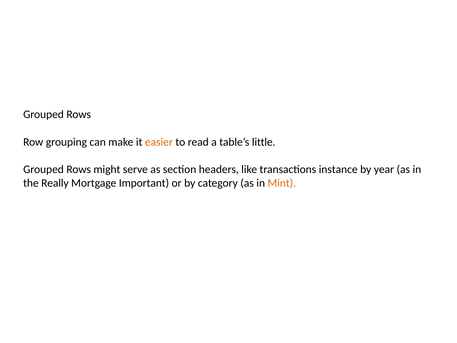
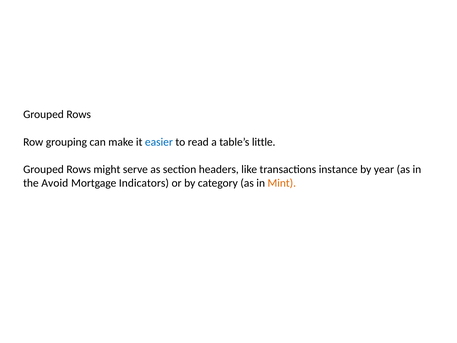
easier colour: orange -> blue (159, 142)
Really: Really -> Avoid (55, 183)
Important: Important -> Indicators (144, 183)
